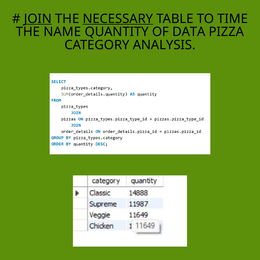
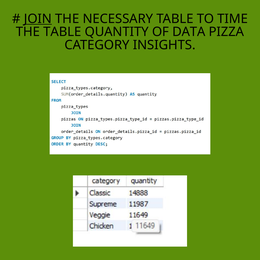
NECESSARY underline: present -> none (118, 19)
THE NAME: NAME -> TABLE (62, 32)
ANALYSIS: ANALYSIS -> INSIGHTS (164, 45)
